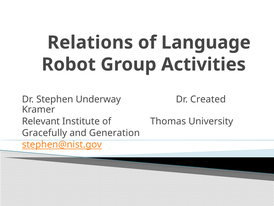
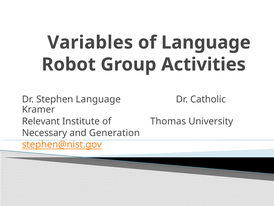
Relations: Relations -> Variables (90, 42)
Stephen Underway: Underway -> Language (98, 99)
Created: Created -> Catholic (208, 99)
Gracefully: Gracefully -> Necessary (45, 133)
